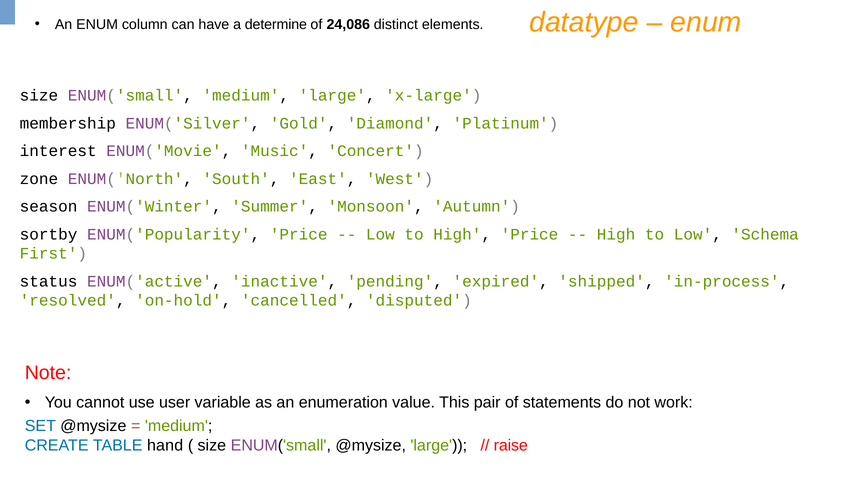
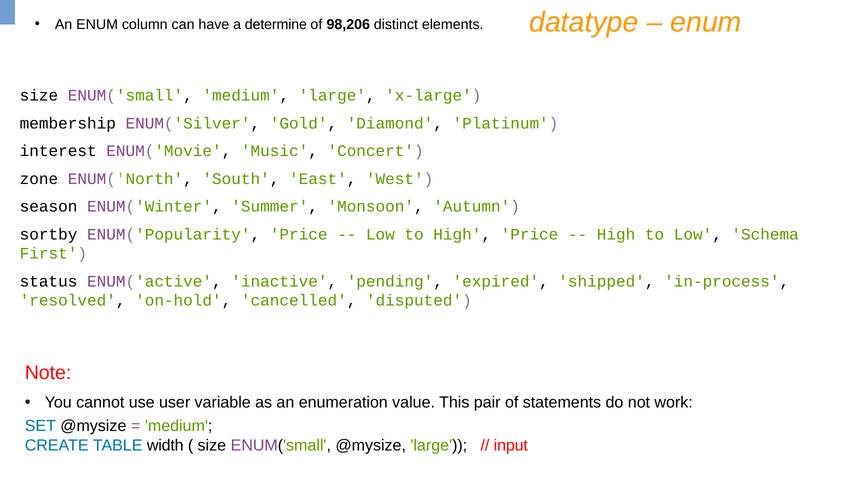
24,086: 24,086 -> 98,206 (348, 24)
hand: hand -> width (165, 445)
raise: raise -> input (511, 445)
